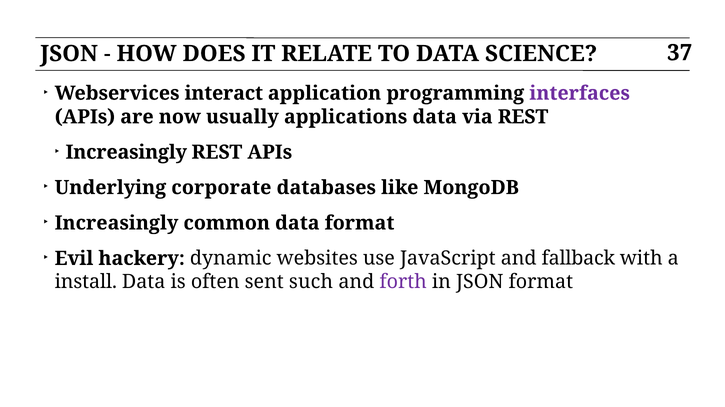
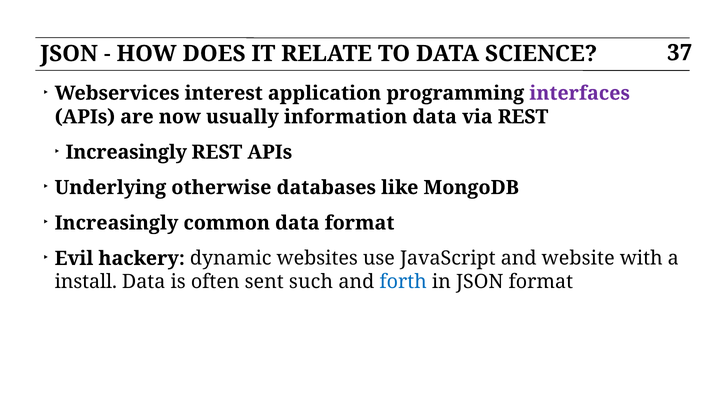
interact: interact -> interest (224, 93)
applications: applications -> information (346, 117)
corporate: corporate -> otherwise (221, 188)
fallback: fallback -> website (578, 258)
forth colour: purple -> blue (403, 282)
